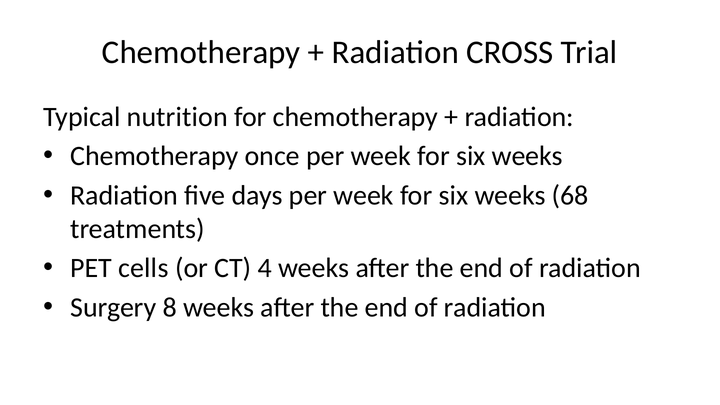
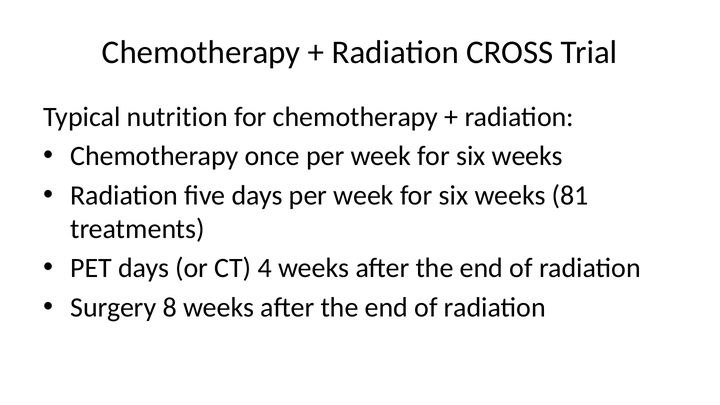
68: 68 -> 81 (570, 195)
PET cells: cells -> days (144, 268)
